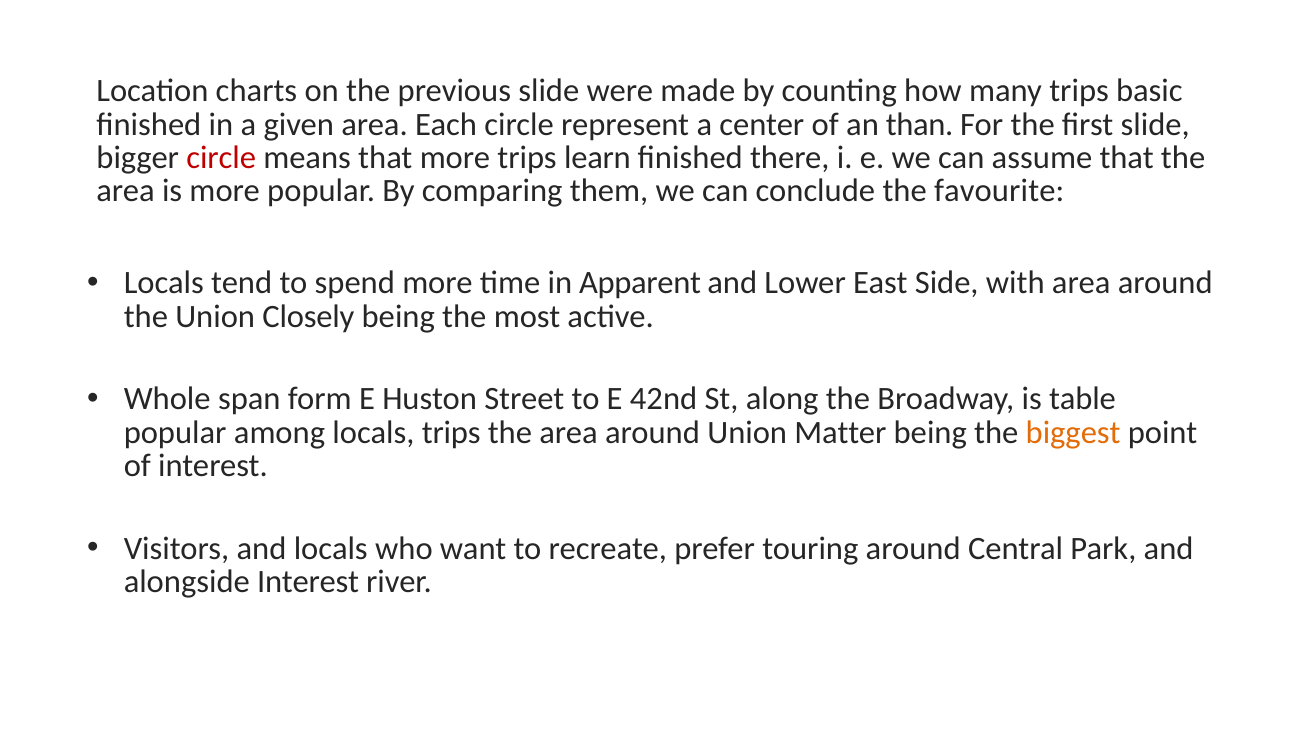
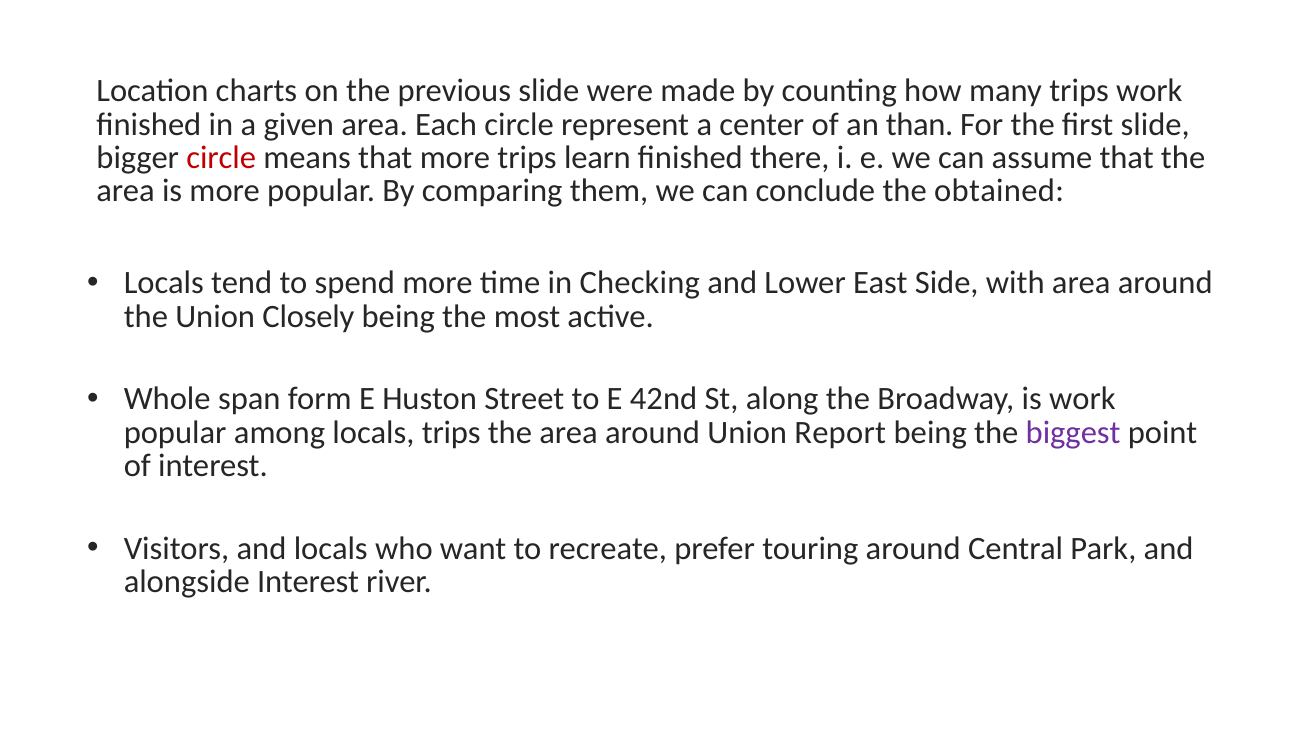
trips basic: basic -> work (1149, 91)
favourite: favourite -> obtained (999, 191)
Apparent: Apparent -> Checking (640, 283)
is table: table -> work (1082, 399)
Matter: Matter -> Report (840, 432)
biggest colour: orange -> purple (1073, 432)
